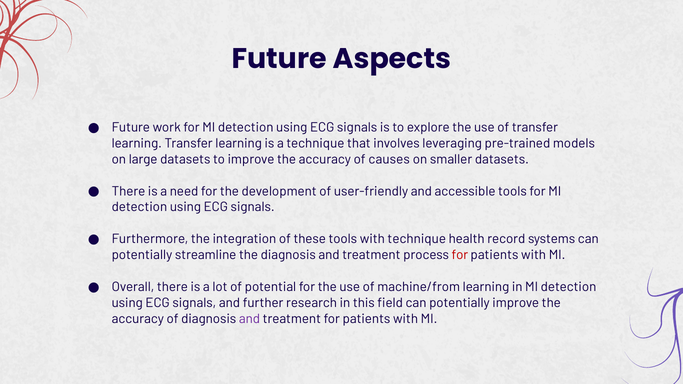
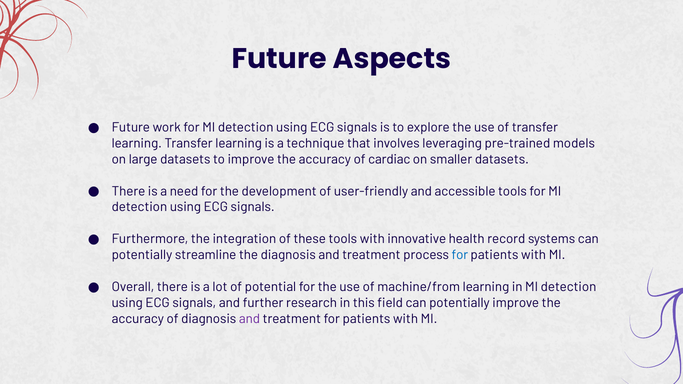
causes: causes -> cardiac (389, 159)
with technique: technique -> innovative (417, 239)
for colour: red -> blue (460, 255)
